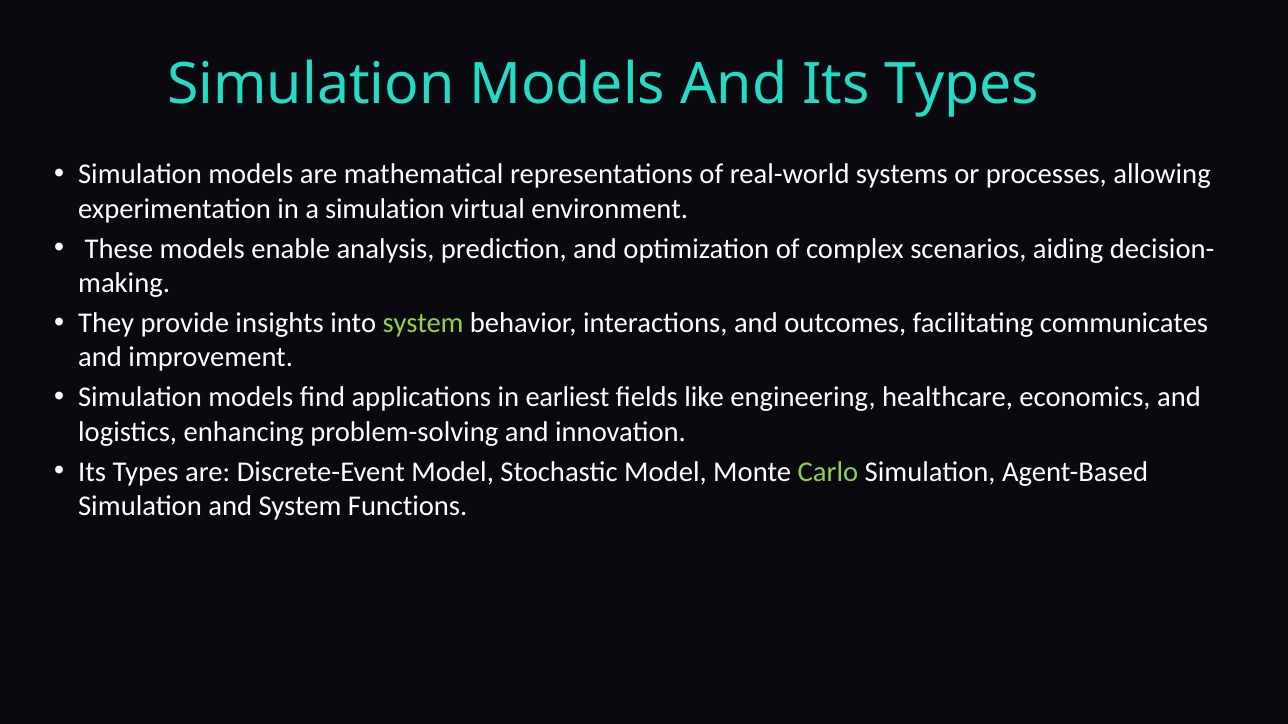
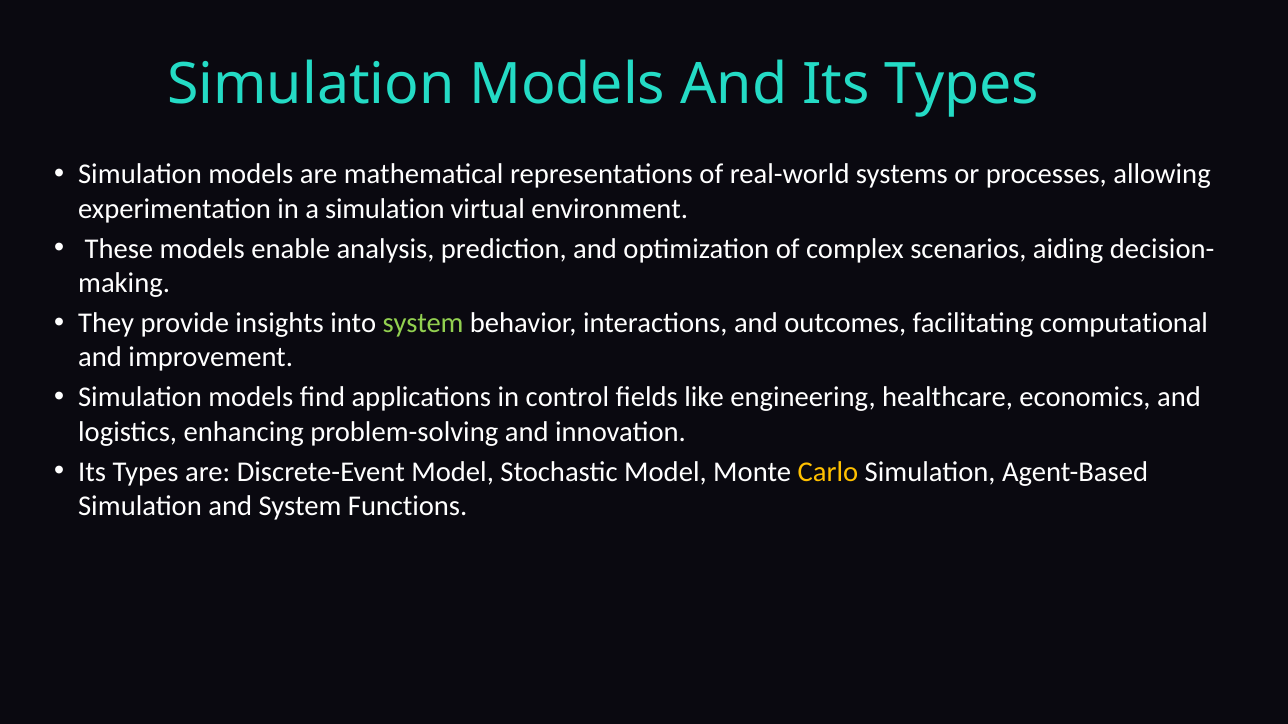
communicates: communicates -> computational (1124, 323)
earliest: earliest -> control (567, 398)
Carlo colour: light green -> yellow (828, 472)
